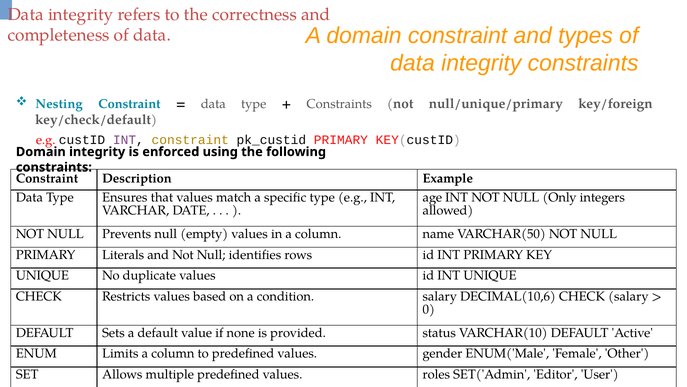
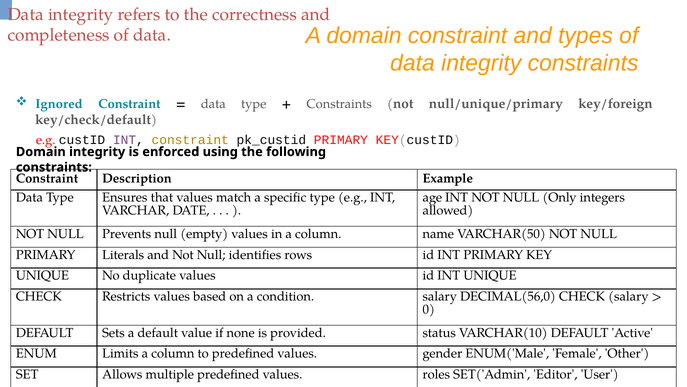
Nesting: Nesting -> Ignored (59, 104)
DECIMAL(10,6: DECIMAL(10,6 -> DECIMAL(56,0 (508, 296)
